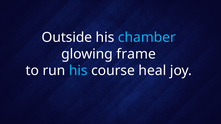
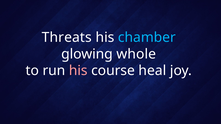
Outside: Outside -> Threats (67, 38)
frame: frame -> whole (136, 54)
his colour: light blue -> pink (78, 71)
